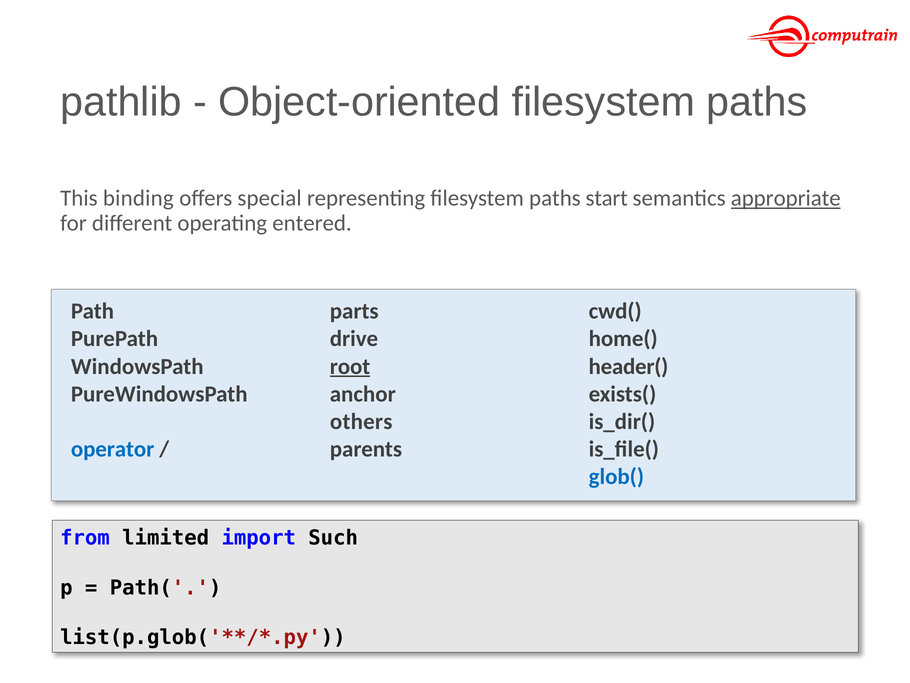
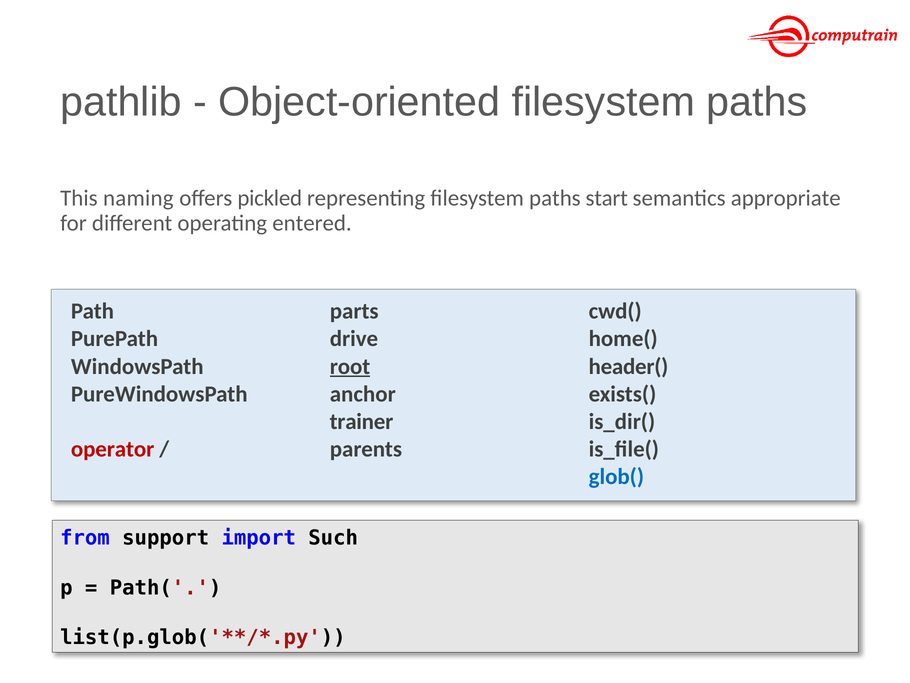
binding: binding -> naming (138, 198)
special: special -> pickled (270, 198)
appropriate underline: present -> none (786, 198)
others: others -> trainer (361, 421)
operator colour: blue -> red (113, 449)
limited: limited -> support (166, 538)
